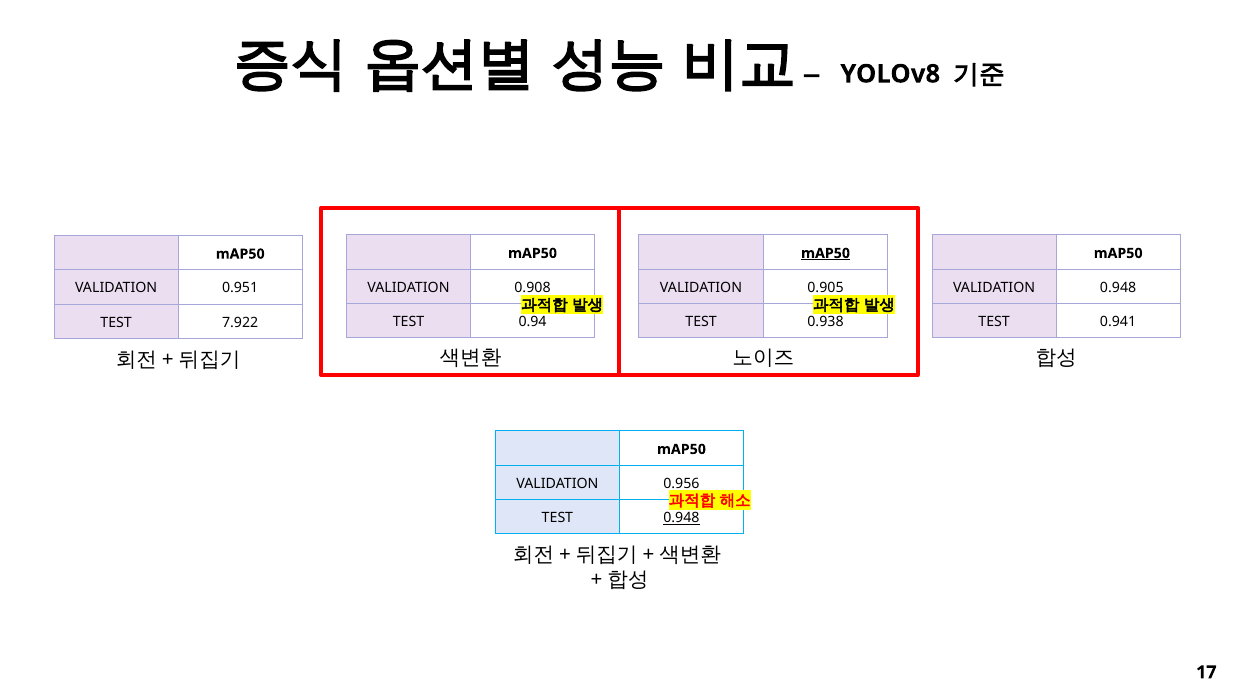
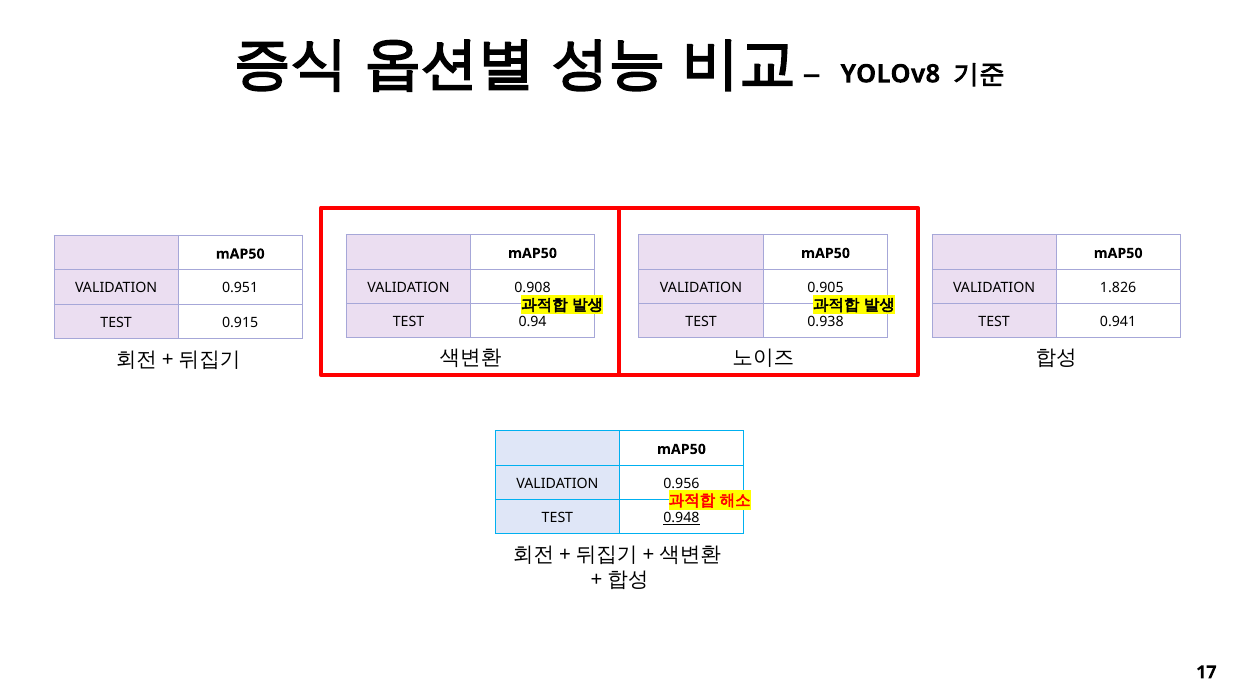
mAP50 underline: present -> none (826, 253)
VALIDATION 0.948: 0.948 -> 1.826 (1118, 288)
7.922: 7.922 -> 0.915 (240, 322)
